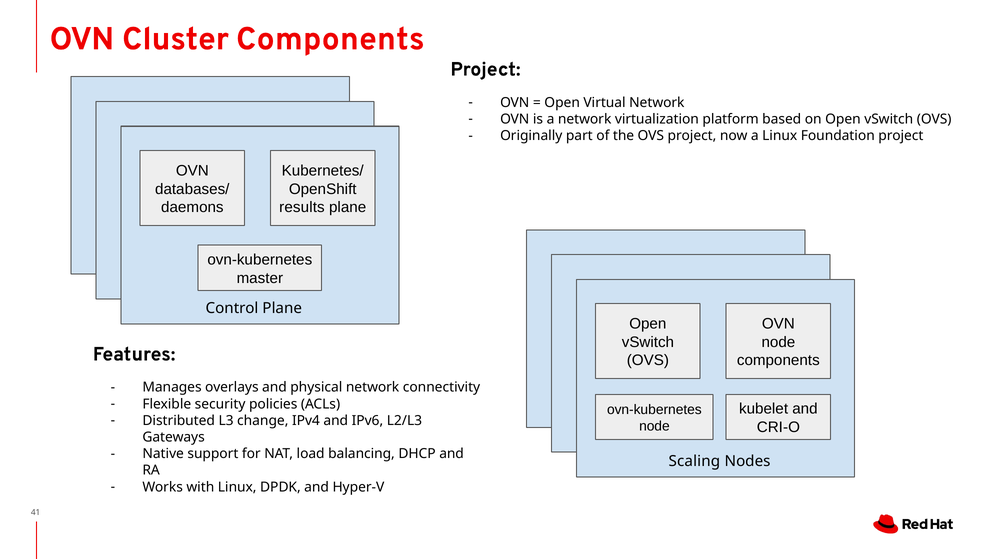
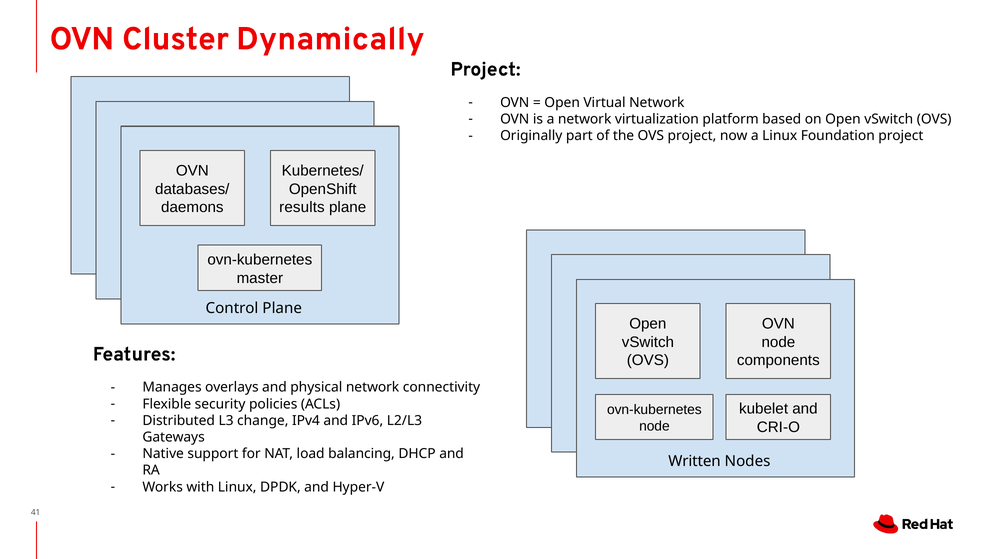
Cluster Components: Components -> Dynamically (330, 39)
Scaling: Scaling -> Written (694, 461)
